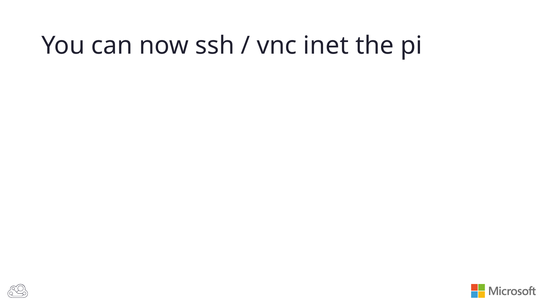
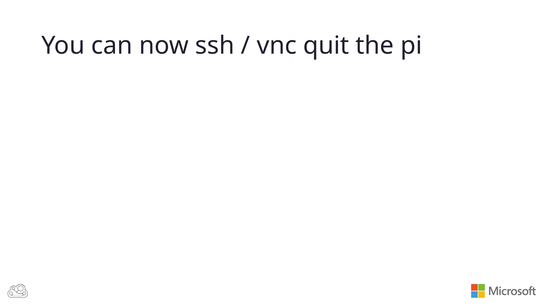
inet: inet -> quit (326, 46)
